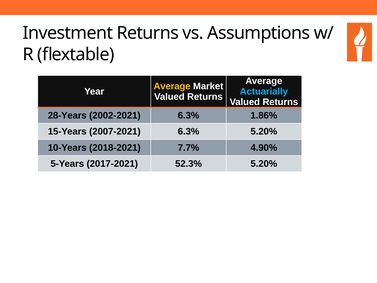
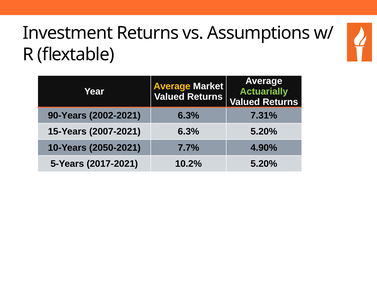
Actuarially colour: light blue -> light green (264, 91)
28-Years: 28-Years -> 90-Years (67, 115)
1.86%: 1.86% -> 7.31% (264, 115)
2018-2021: 2018-2021 -> 2050-2021 (115, 148)
52.3%: 52.3% -> 10.2% (188, 164)
